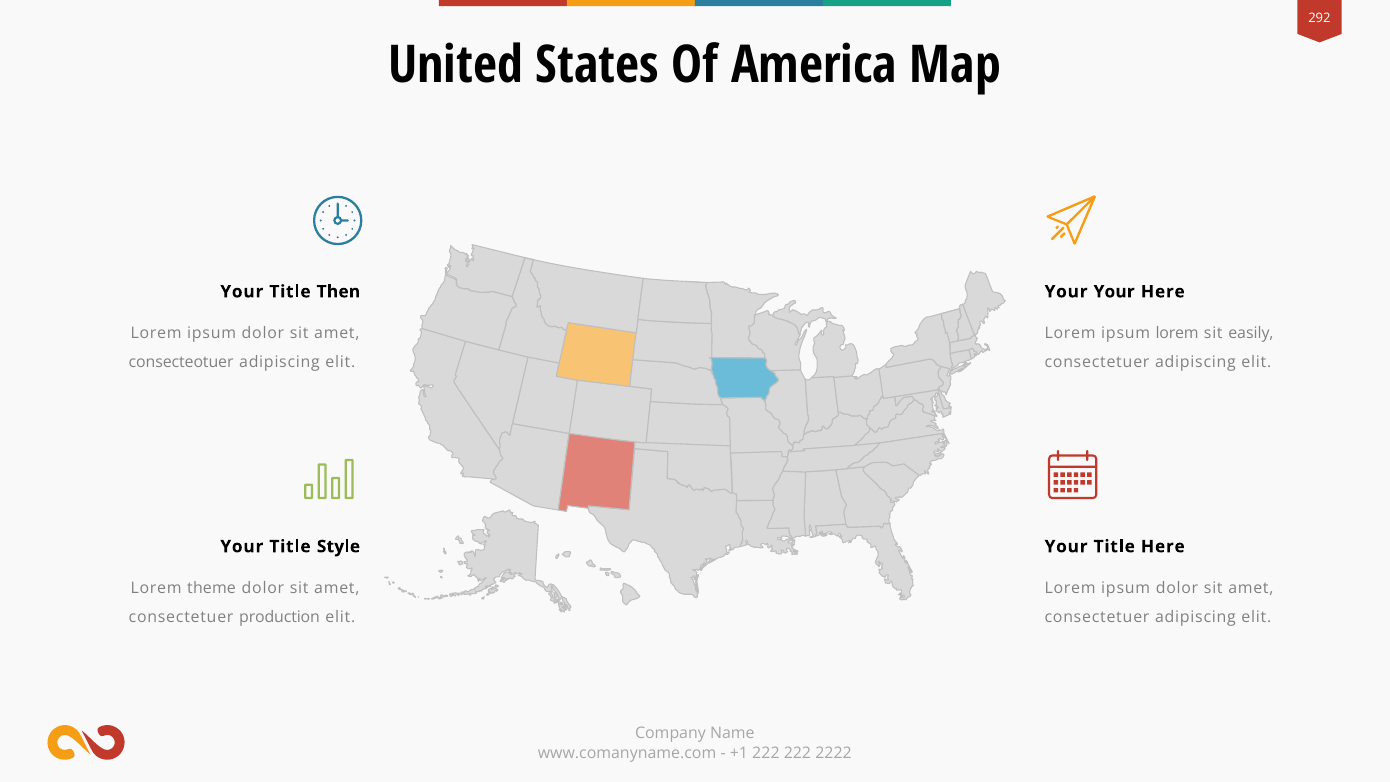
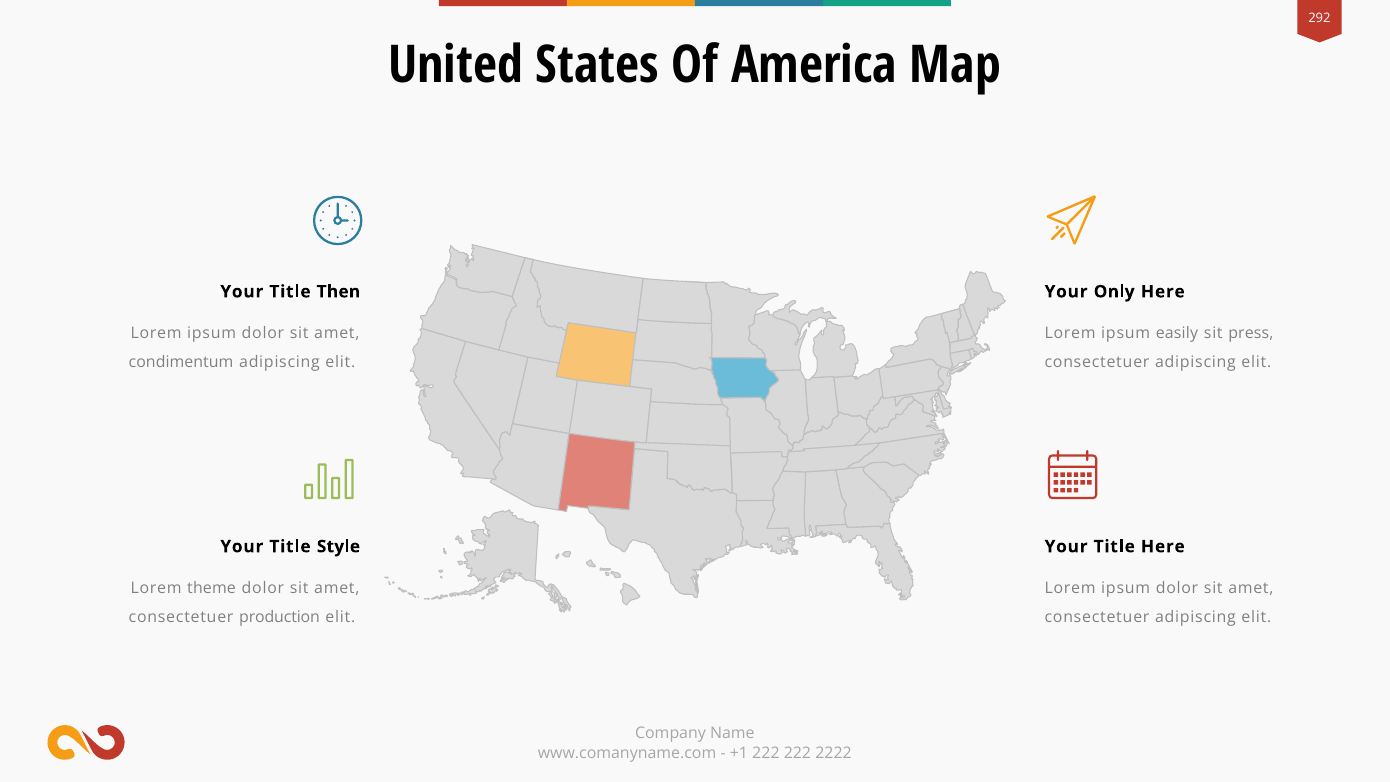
Your Your: Your -> Only (1114, 292)
ipsum lorem: lorem -> easily (1177, 333)
easily: easily -> press (1251, 333)
consecteotuer: consecteotuer -> condimentum (181, 362)
